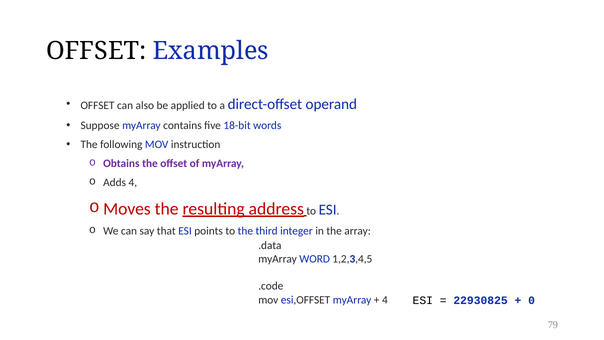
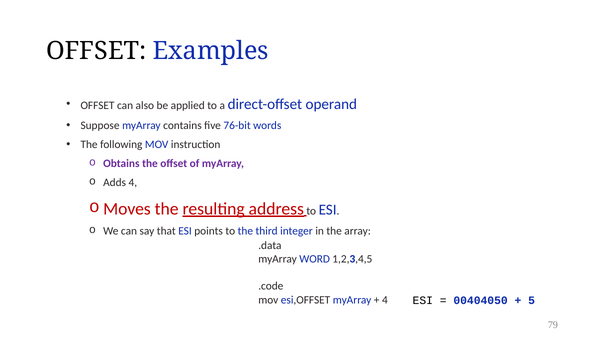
18-bit: 18-bit -> 76-bit (237, 125)
22930825: 22930825 -> 00404050 (481, 300)
0: 0 -> 5 (532, 300)
